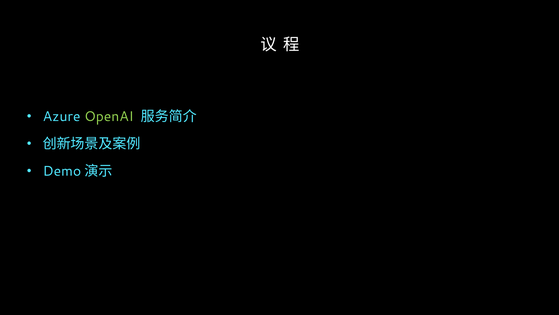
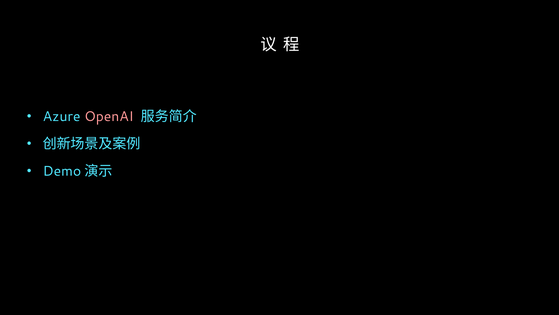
OpenAI colour: light green -> pink (109, 116)
